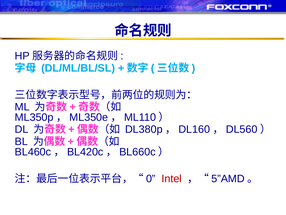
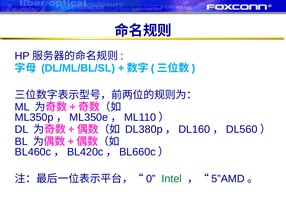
Intel colour: red -> green (172, 178)
